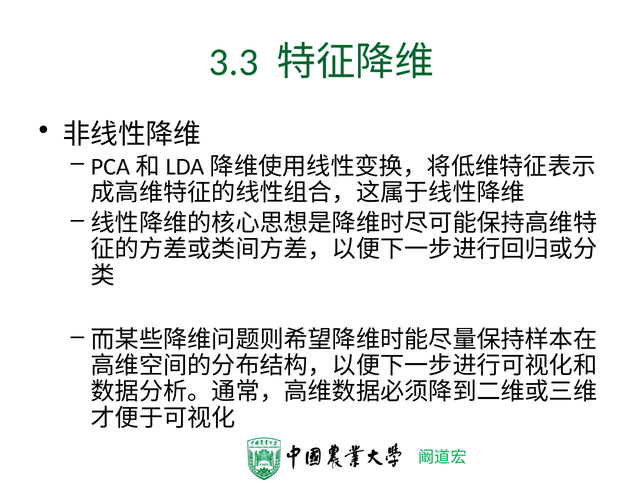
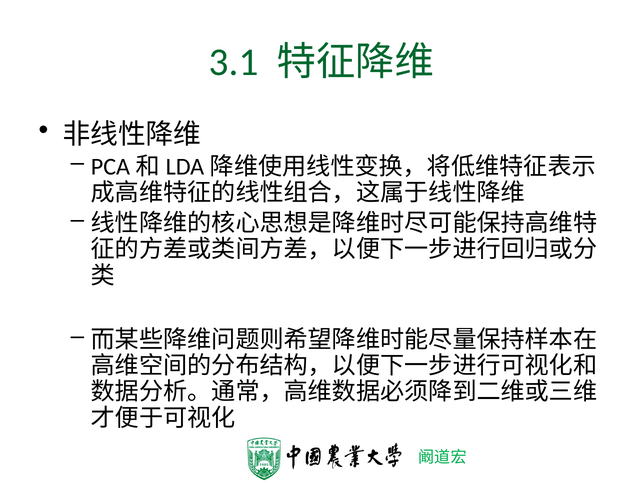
3.3: 3.3 -> 3.1 (234, 62)
